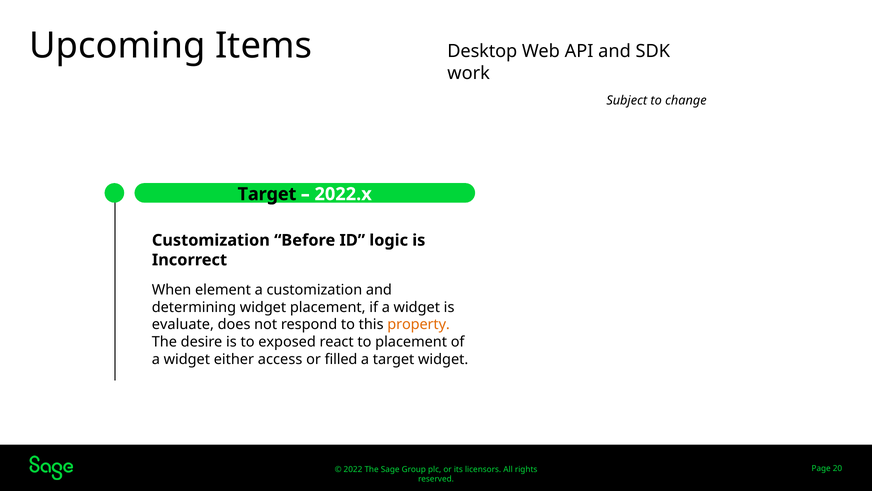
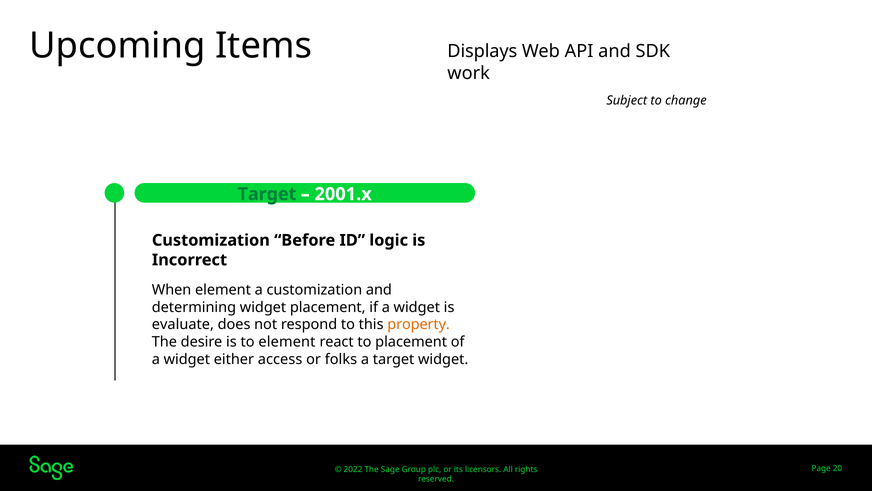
Desktop: Desktop -> Displays (482, 51)
Target colour: black -> green (267, 194)
2022.x: 2022.x -> 2001.x (343, 194)
to exposed: exposed -> element (287, 342)
filled: filled -> folks (341, 359)
